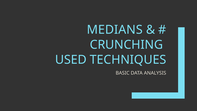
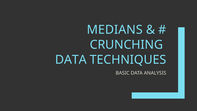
USED: USED -> DATA (71, 60)
